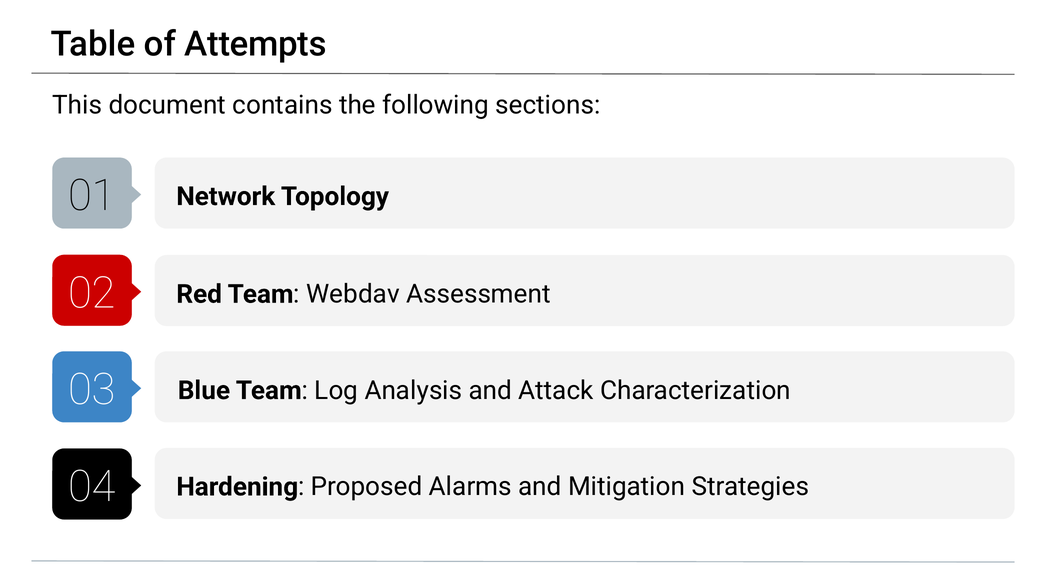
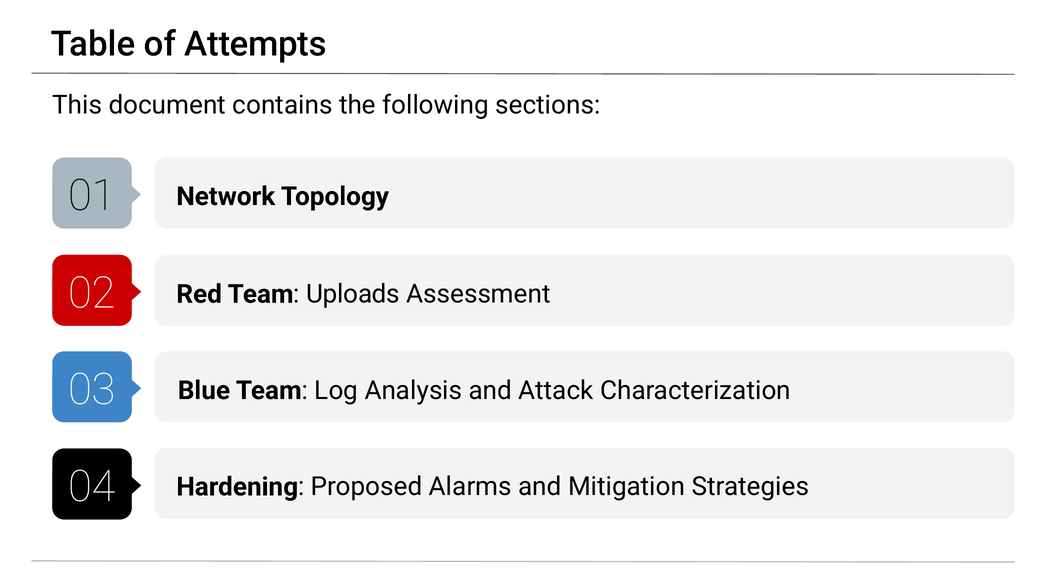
Webdav: Webdav -> Uploads (353, 294)
